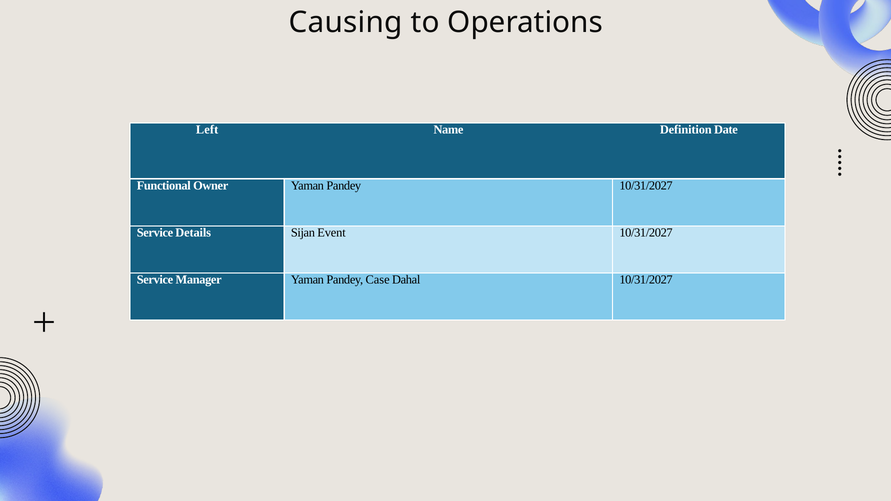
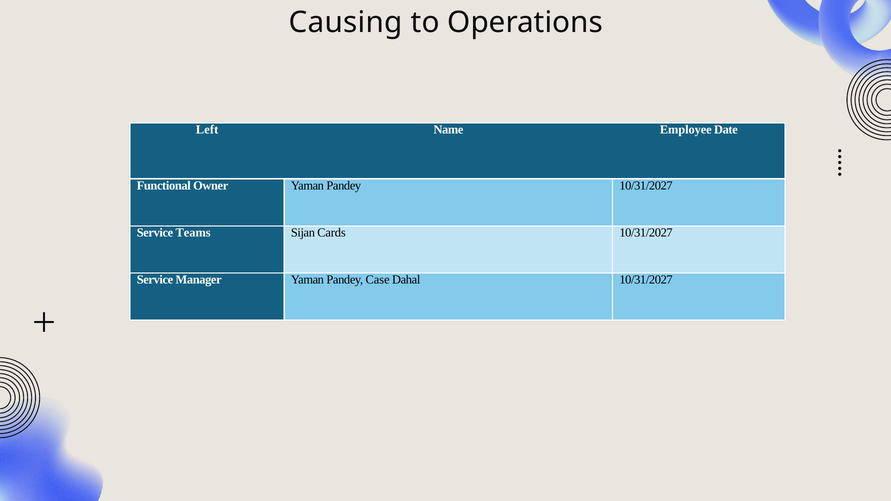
Definition: Definition -> Employee (686, 130)
Details: Details -> Teams (193, 233)
Event: Event -> Cards (332, 233)
